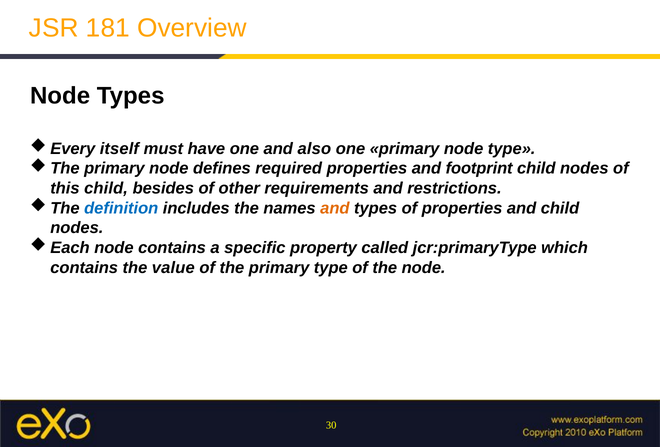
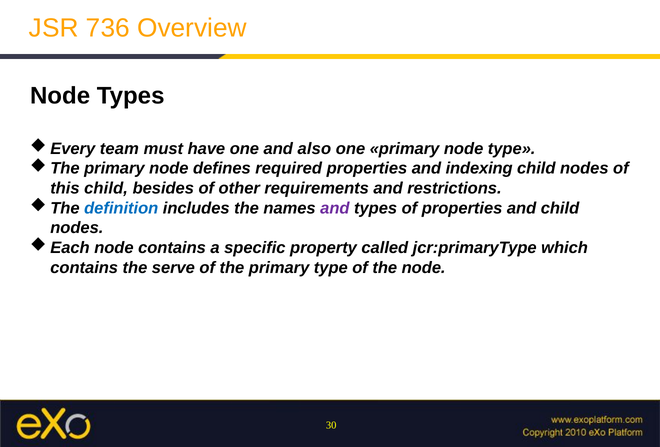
181: 181 -> 736 (108, 28)
itself: itself -> team (119, 149)
footprint: footprint -> indexing (479, 168)
and colour: orange -> purple (335, 208)
value: value -> serve (173, 268)
